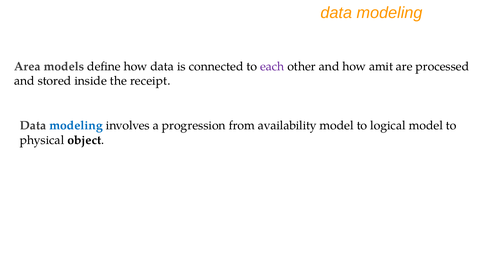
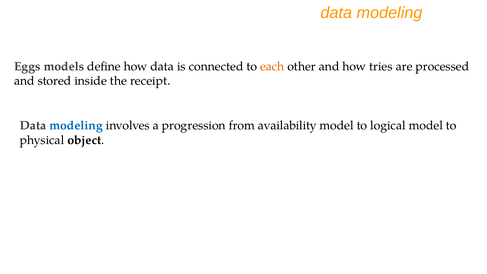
Area: Area -> Eggs (27, 66)
each colour: purple -> orange (272, 66)
amit: amit -> tries (381, 66)
